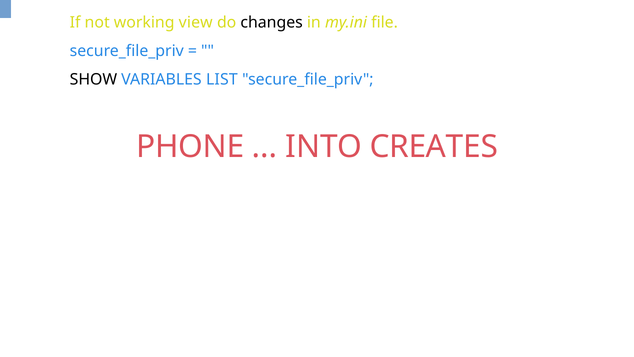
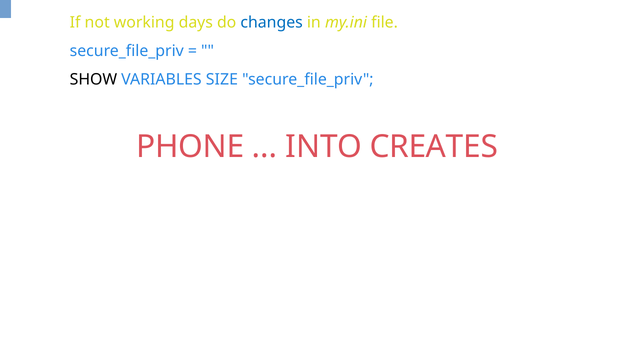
view: view -> days (196, 22)
changes colour: black -> blue (272, 22)
LIST: LIST -> SIZE (222, 80)
